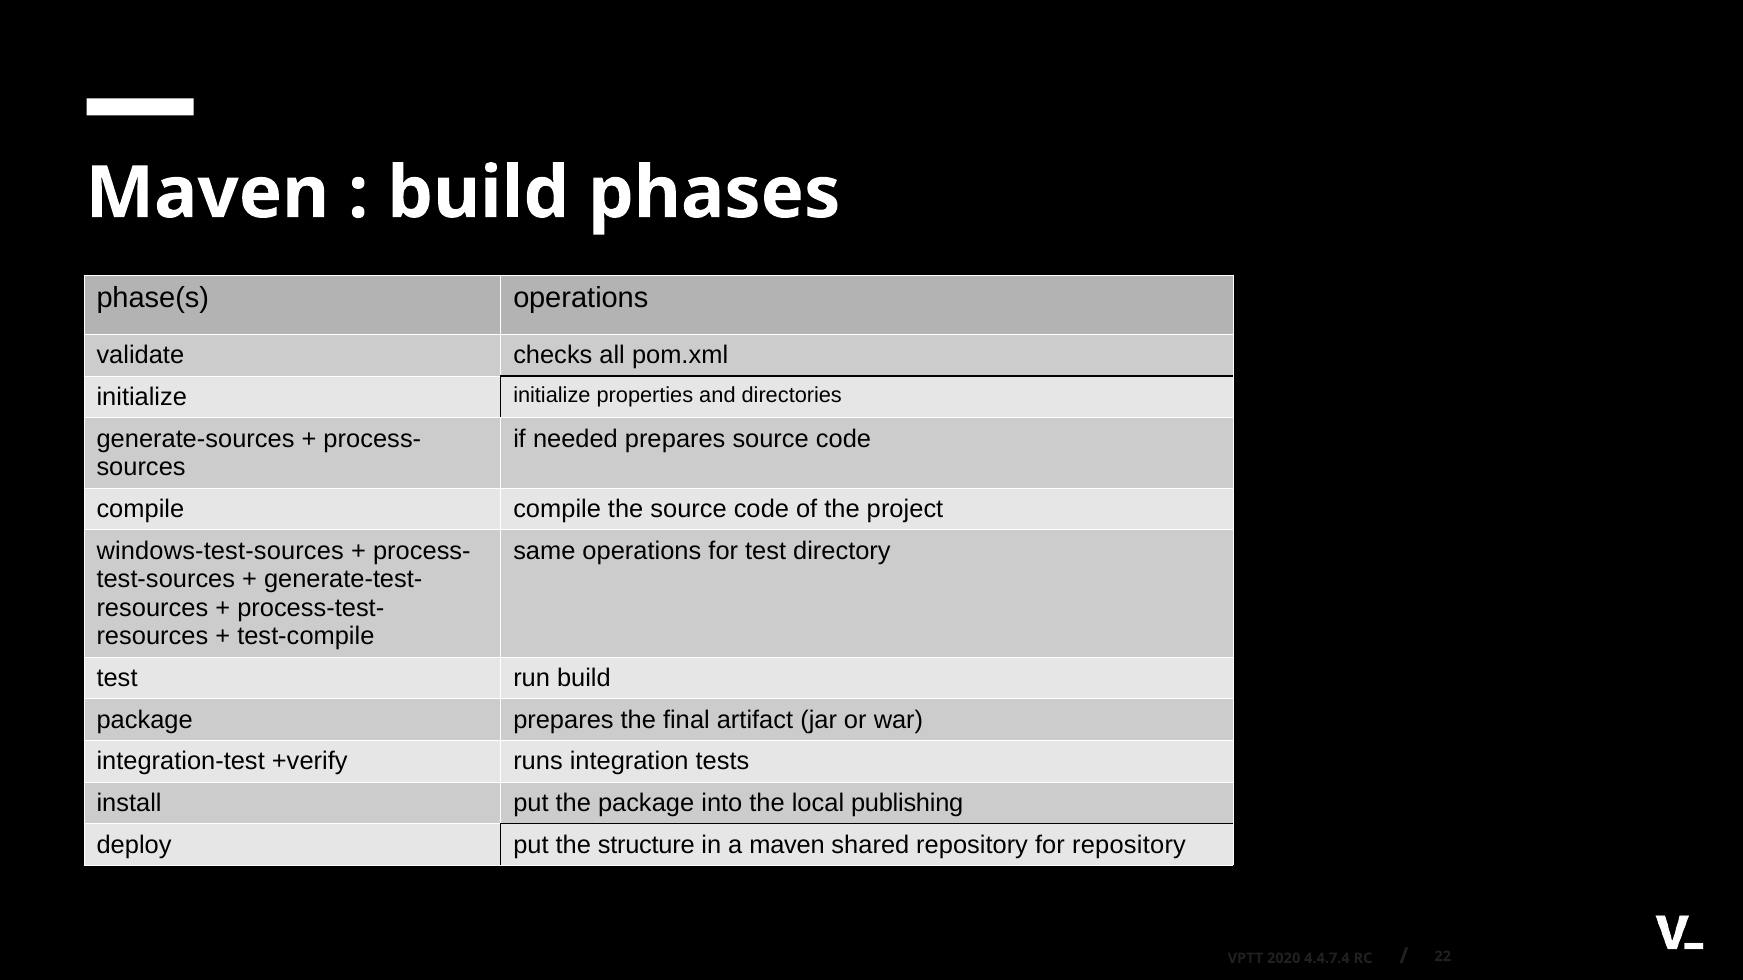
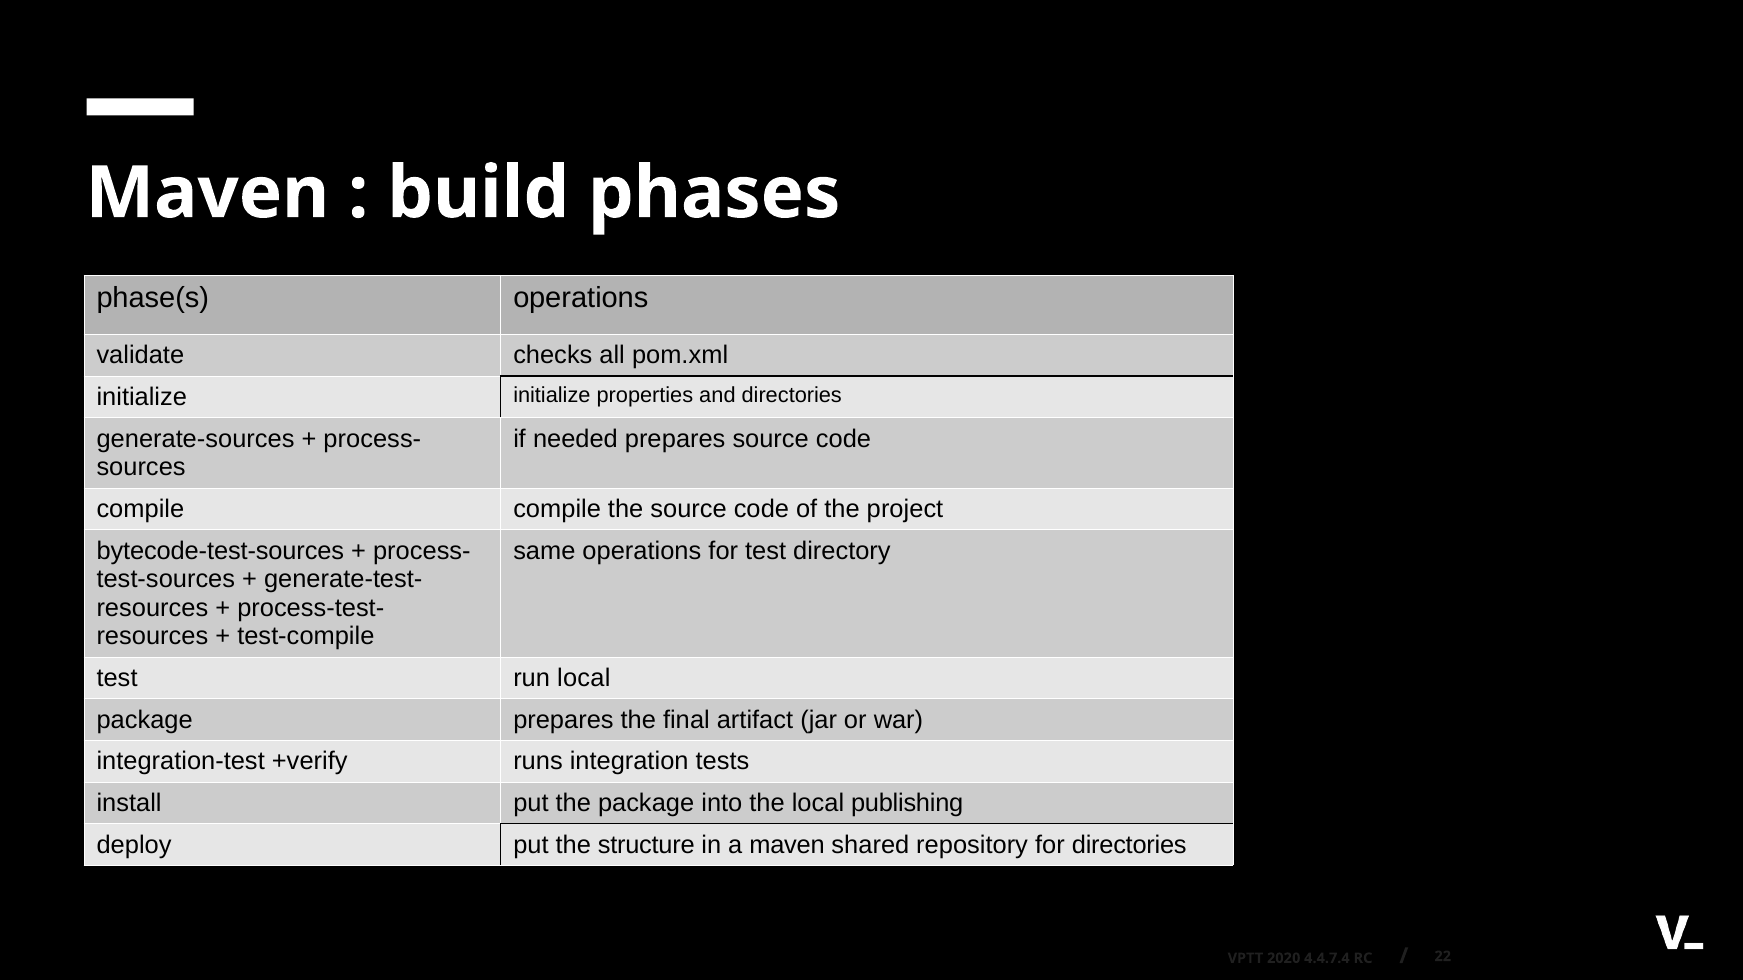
windows-test-sources: windows-test-sources -> bytecode-test-sources (220, 551)
run build: build -> local (584, 678)
for repository: repository -> directories (1129, 845)
